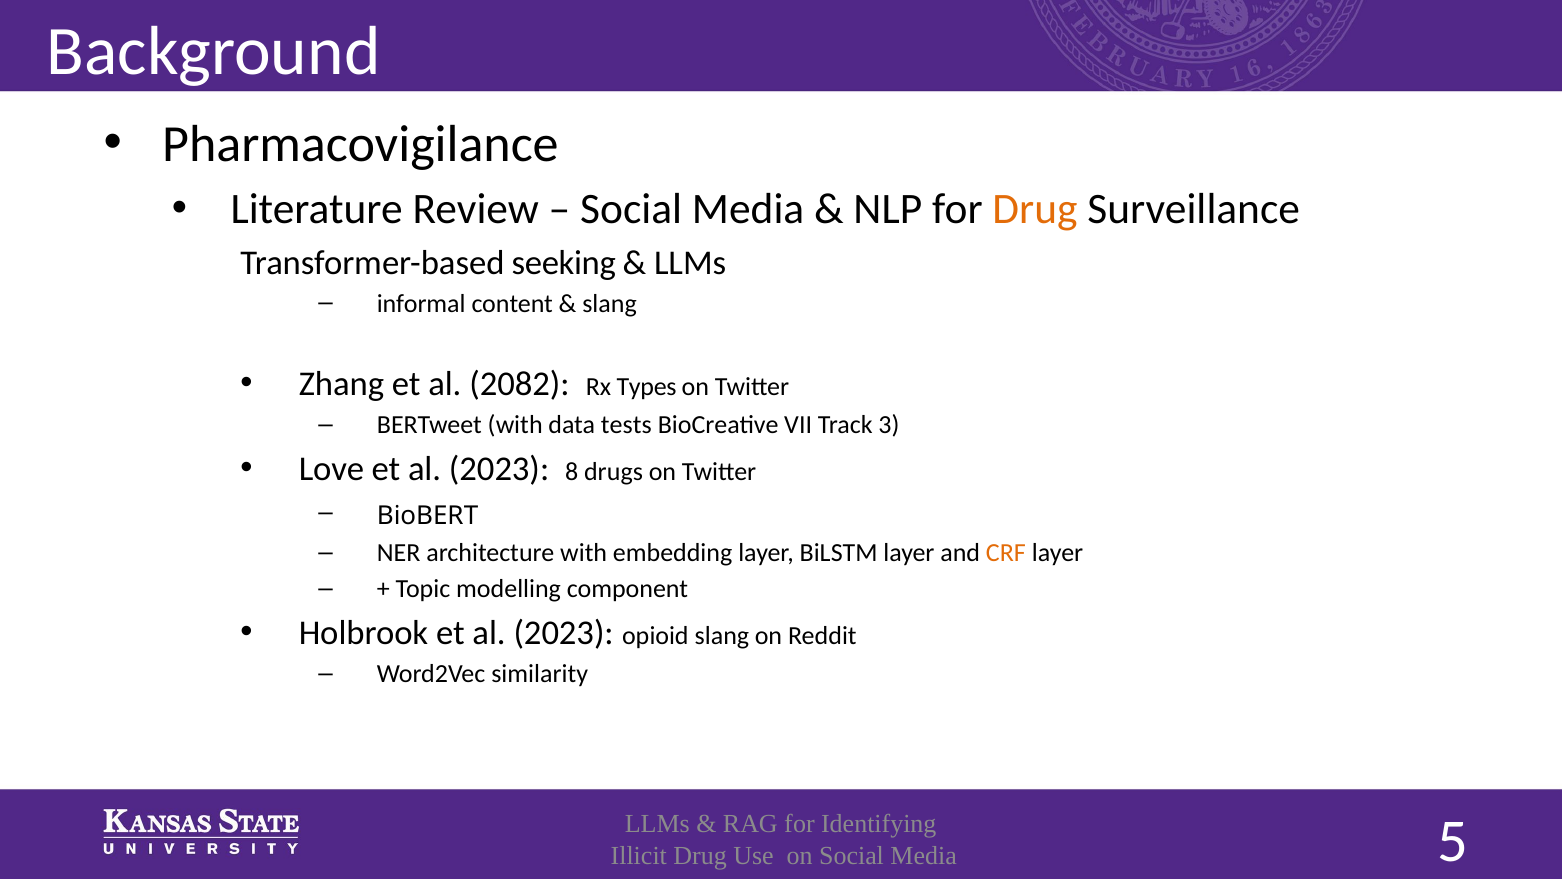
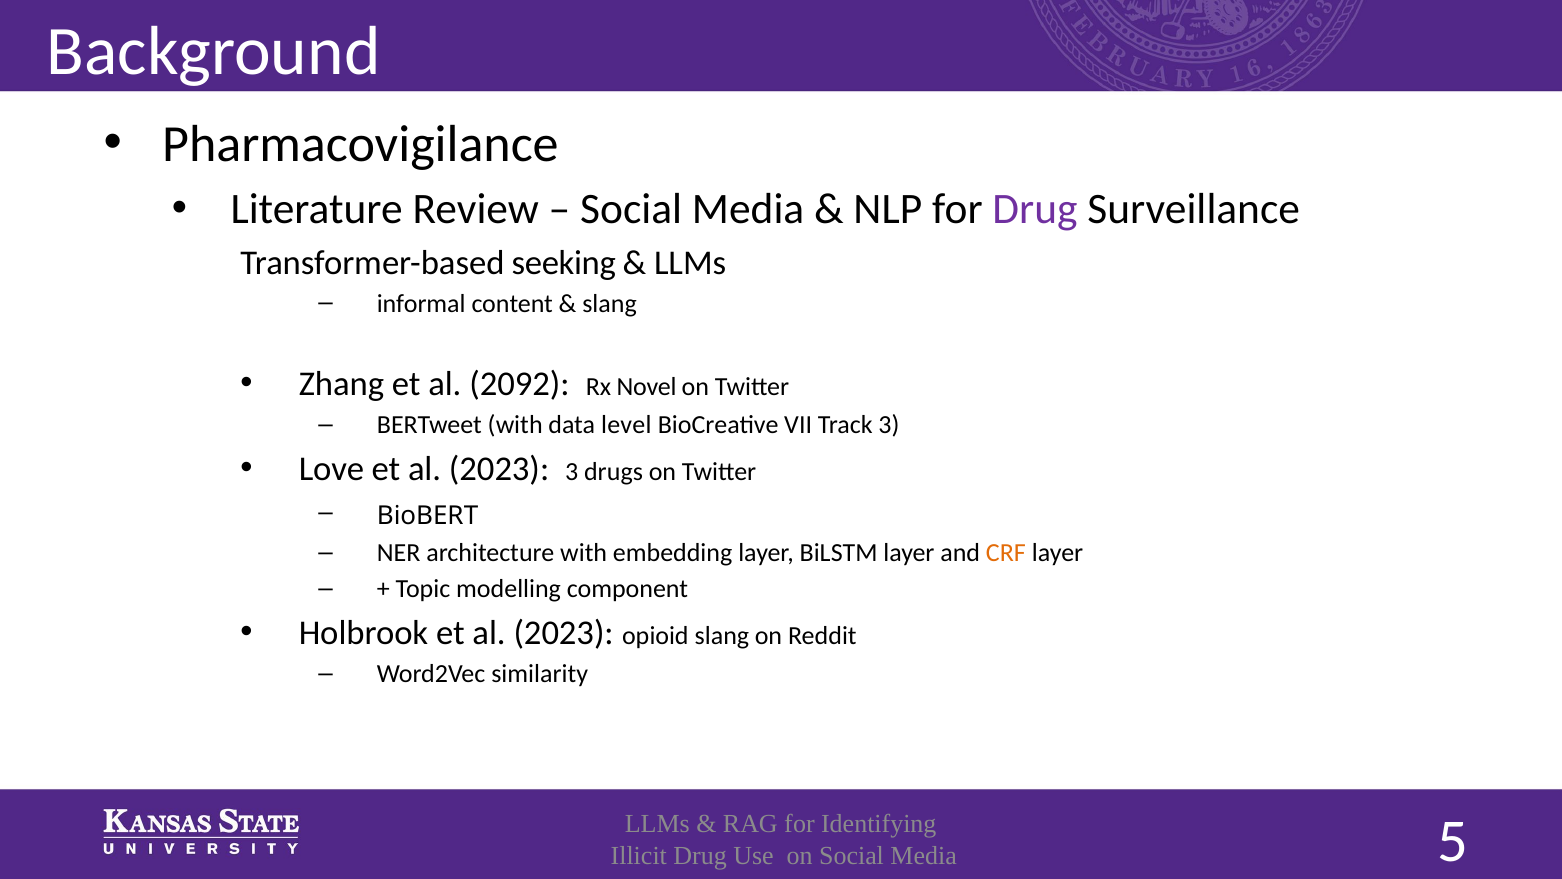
Drug colour: orange -> purple (1035, 209)
2082: 2082 -> 2092 (519, 384)
Types: Types -> Novel (647, 387)
tests: tests -> level (626, 425)
2023 8: 8 -> 3 (572, 472)
